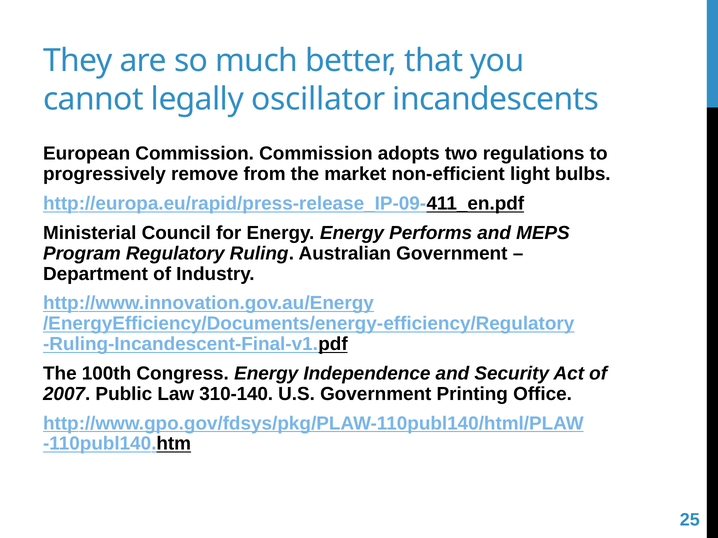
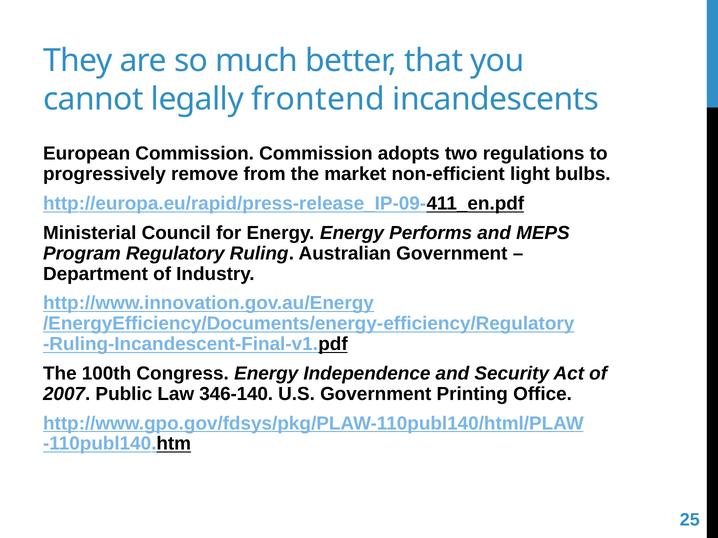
oscillator: oscillator -> frontend (318, 99)
310-140: 310-140 -> 346-140 (236, 394)
